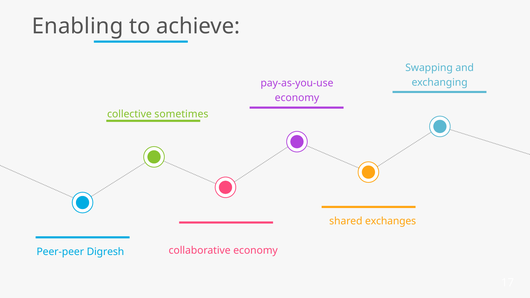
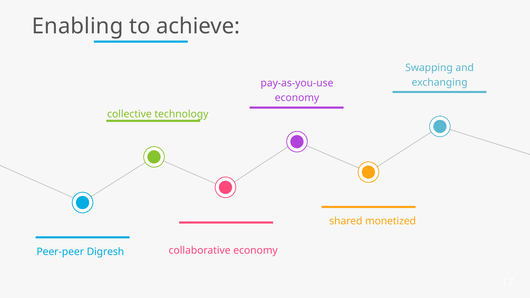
sometimes: sometimes -> technology (181, 114)
exchanges: exchanges -> monetized (391, 221)
